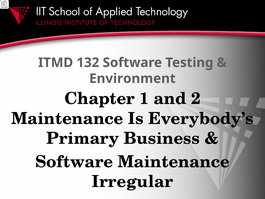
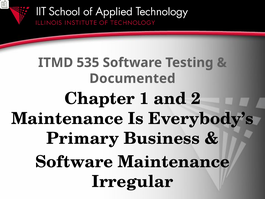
132: 132 -> 535 (88, 63)
Environment: Environment -> Documented (132, 78)
